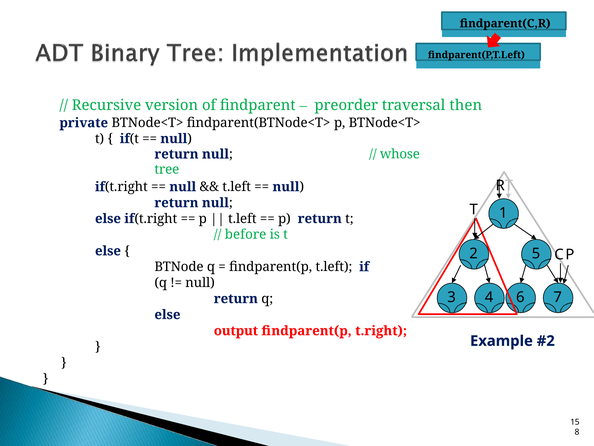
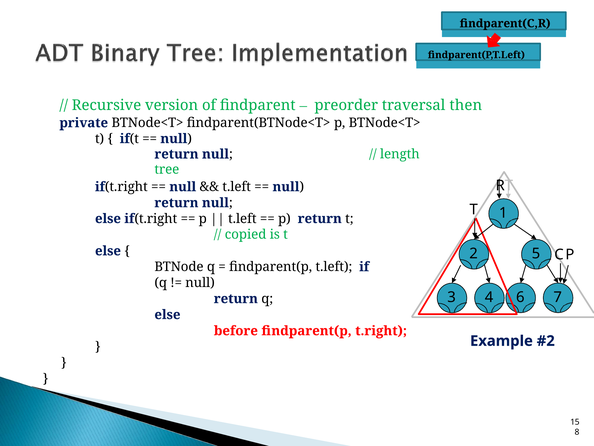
whose: whose -> length (400, 154)
before: before -> copied (246, 234)
output: output -> before (236, 331)
